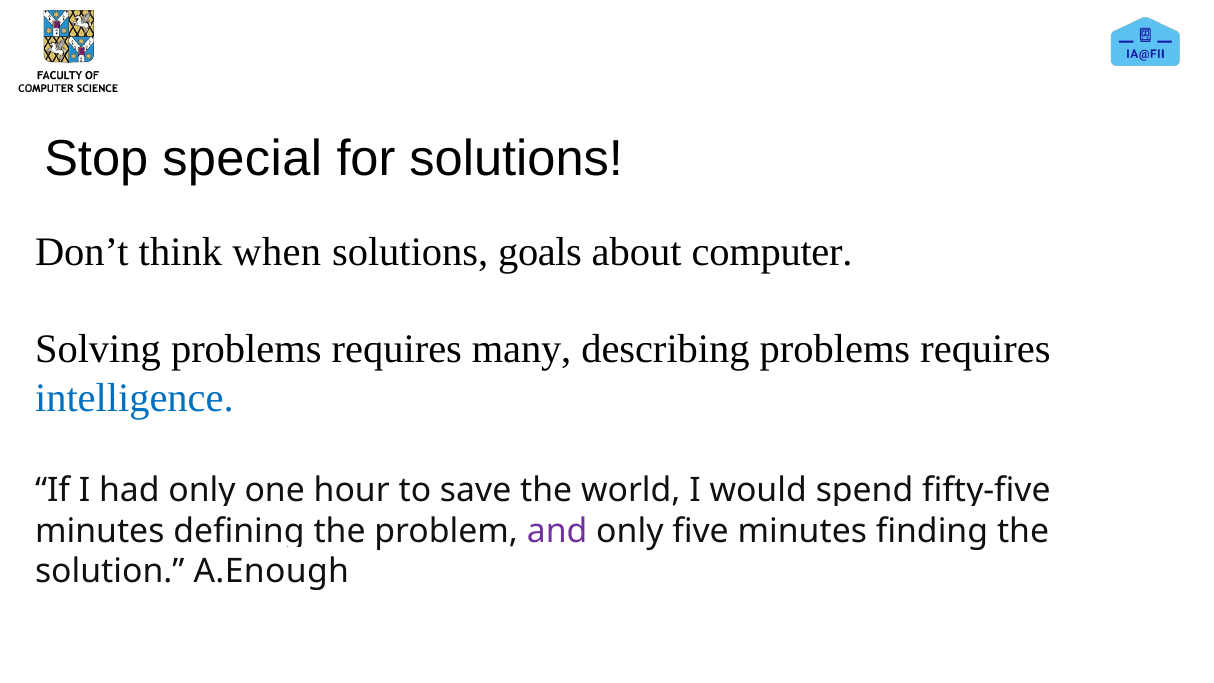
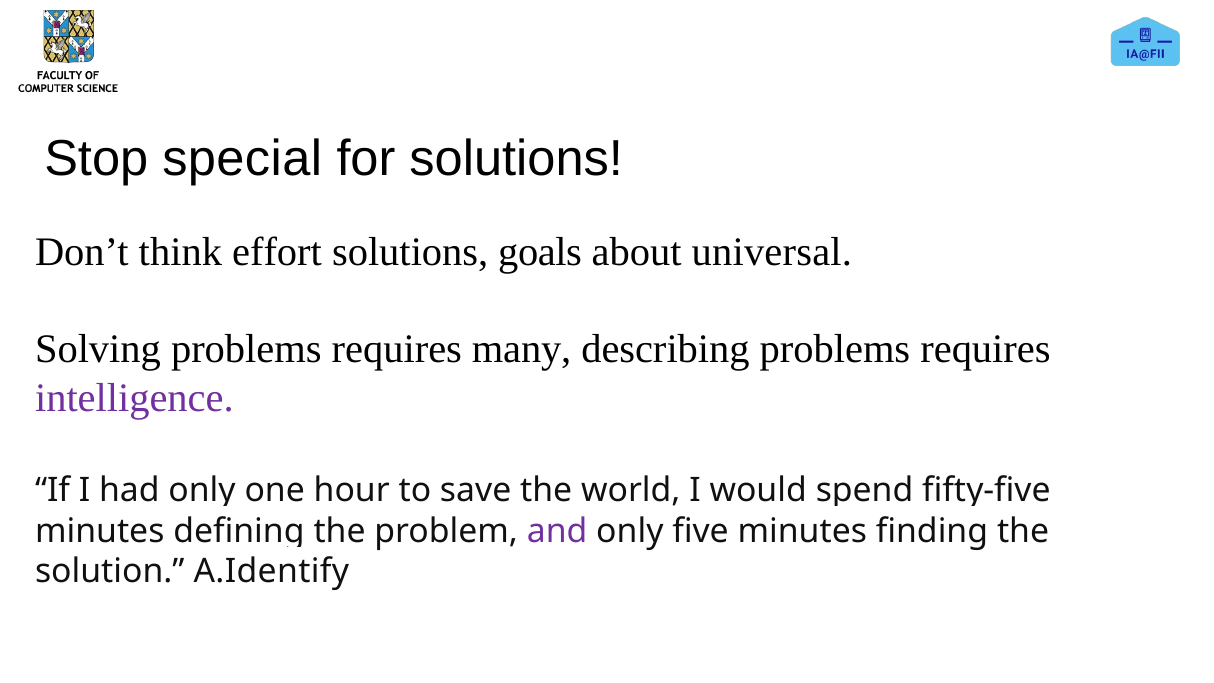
when: when -> effort (277, 252)
computer: computer -> universal (772, 252)
intelligence colour: blue -> purple (134, 398)
A.Enough: A.Enough -> A.Identify (271, 571)
